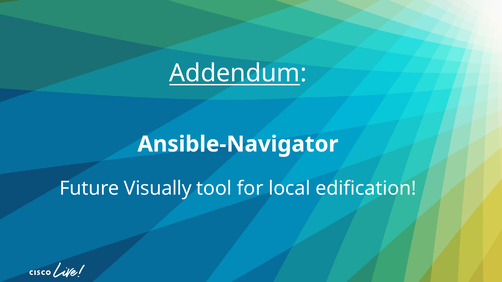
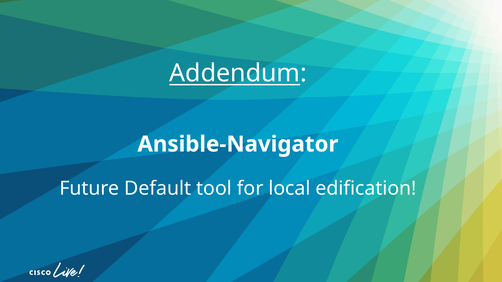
Visually: Visually -> Default (158, 189)
